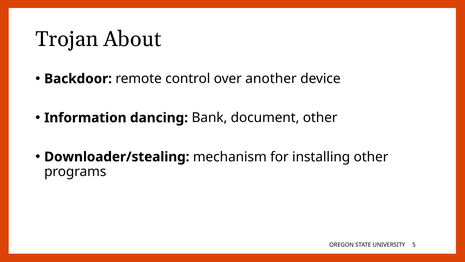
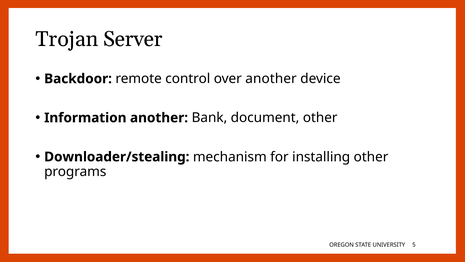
About: About -> Server (133, 39)
Information dancing: dancing -> another (159, 118)
